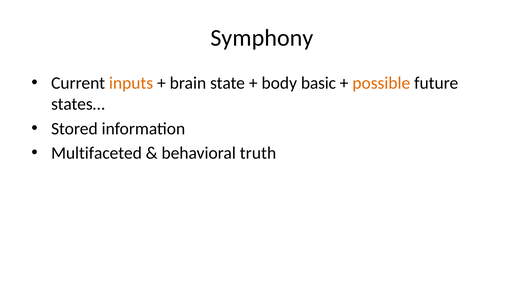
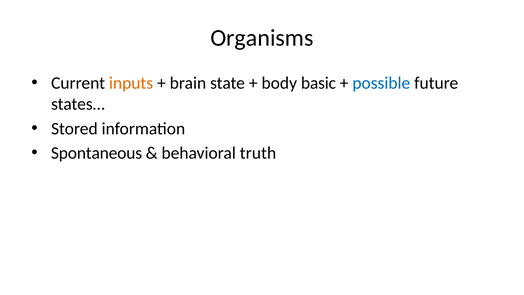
Symphony: Symphony -> Organisms (262, 38)
possible colour: orange -> blue (381, 83)
Multifaceted: Multifaceted -> Spontaneous (97, 153)
